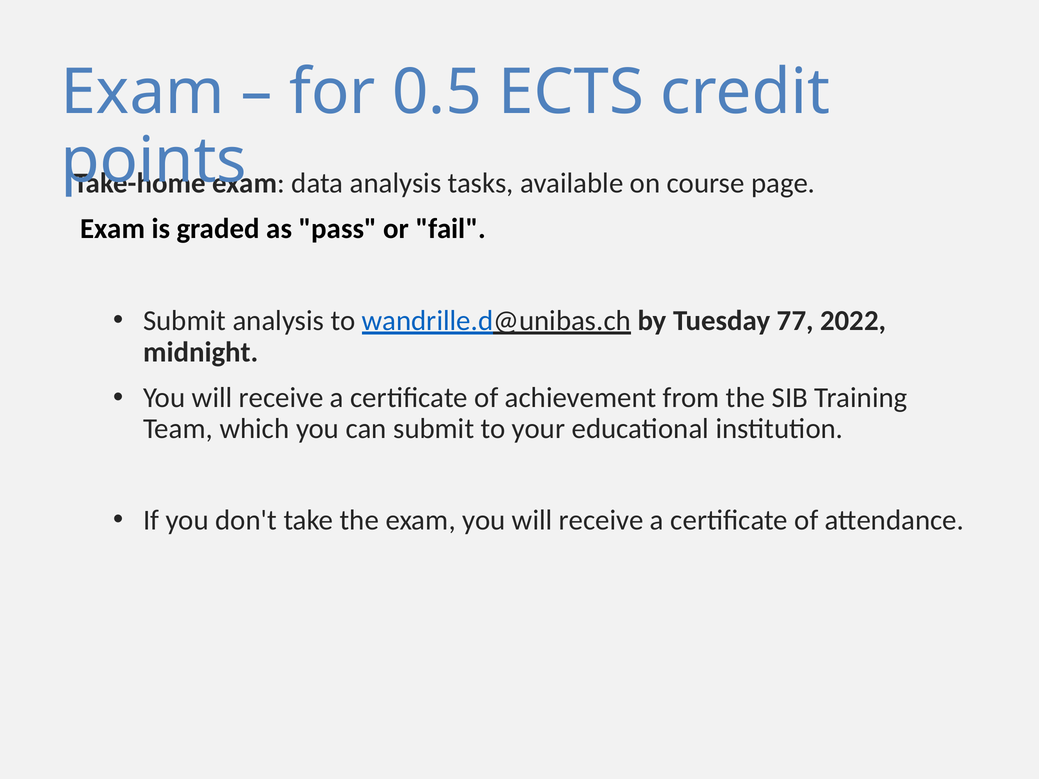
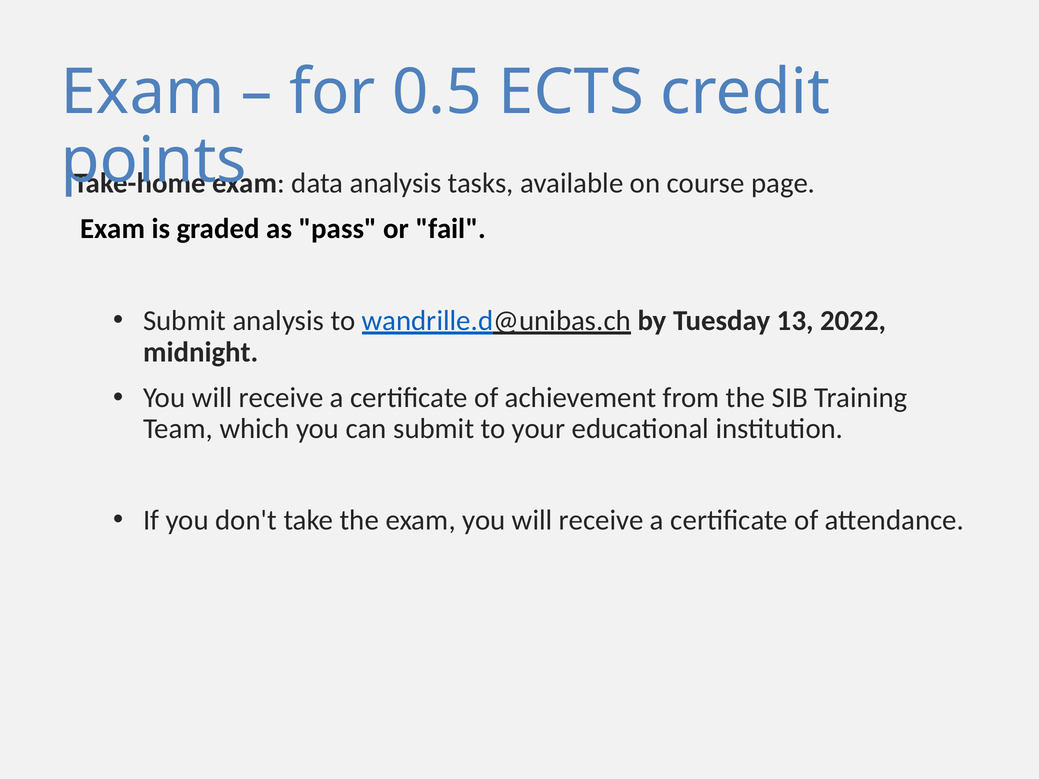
77: 77 -> 13 (795, 321)
